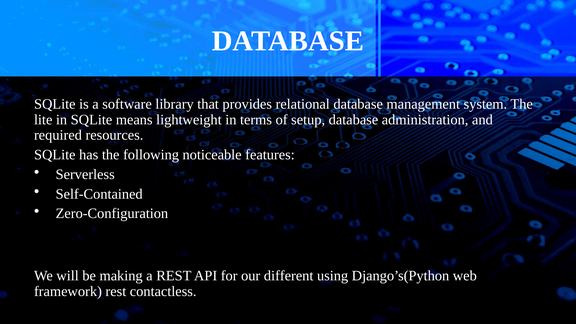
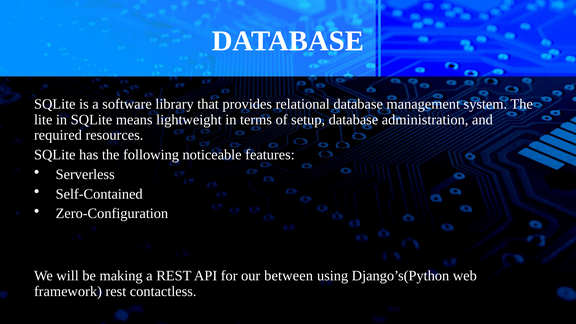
different: different -> between (289, 276)
